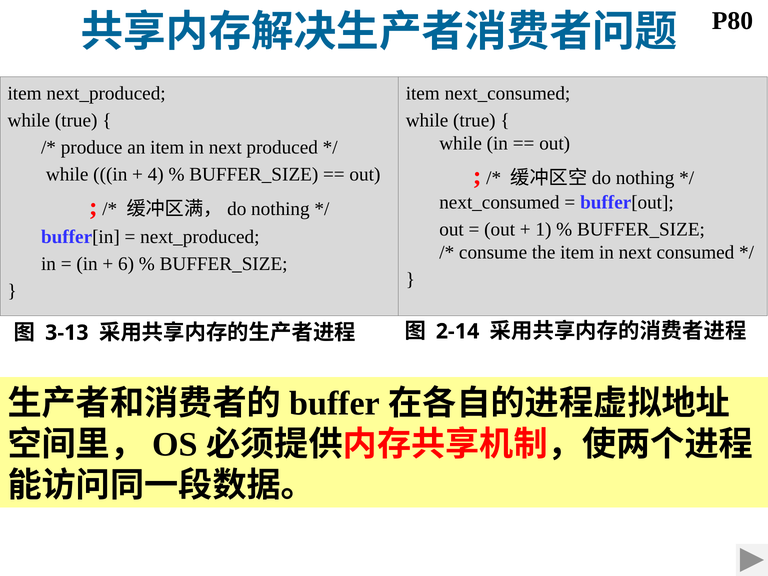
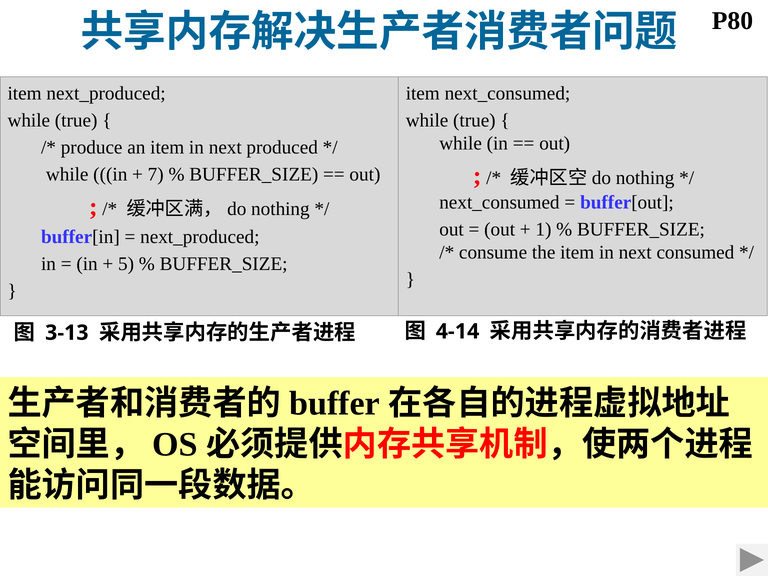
4: 4 -> 7 (156, 174)
6: 6 -> 5 (126, 264)
2-14: 2-14 -> 4-14 (458, 331)
